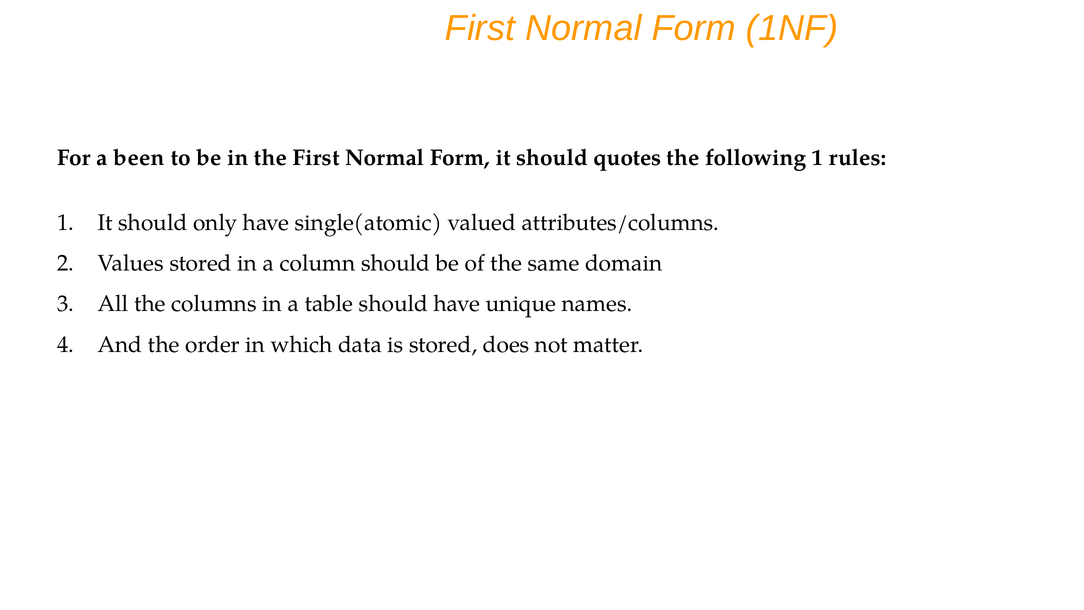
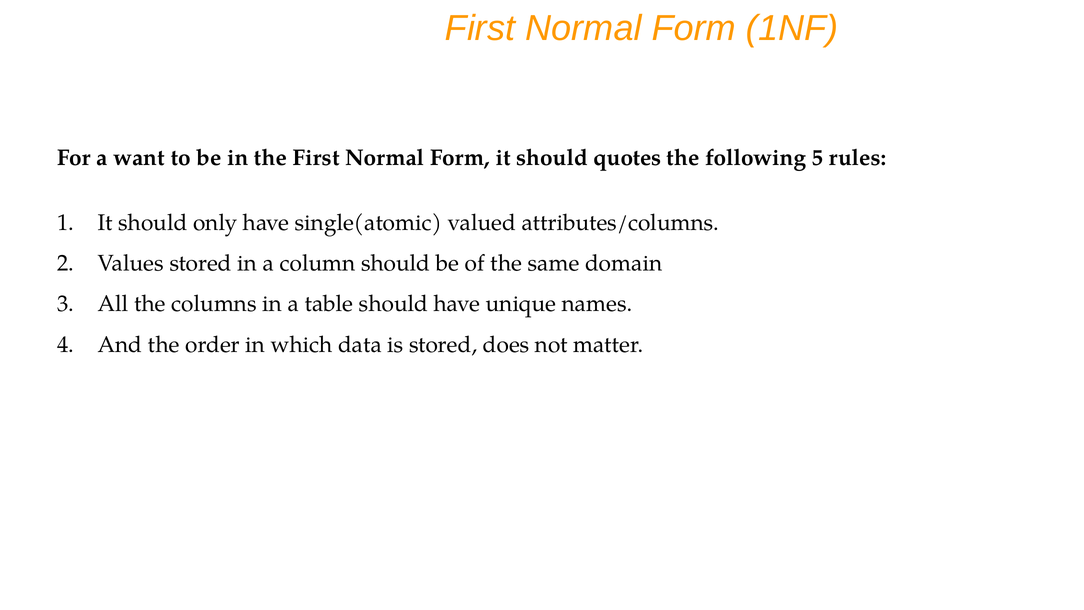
been: been -> want (139, 158)
following 1: 1 -> 5 (817, 158)
